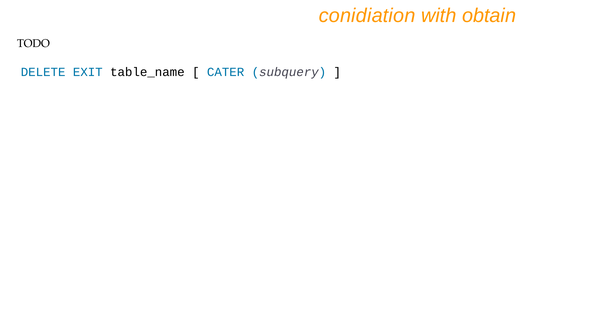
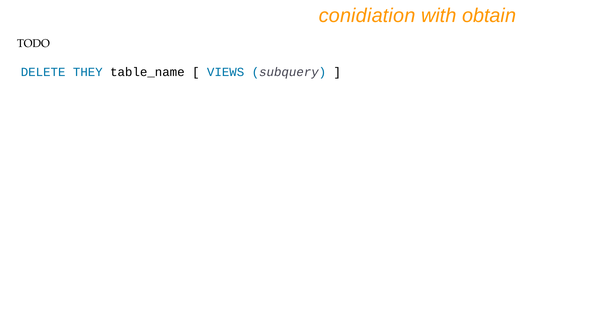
EXIT: EXIT -> THEY (88, 72)
CATER: CATER -> VIEWS (226, 72)
